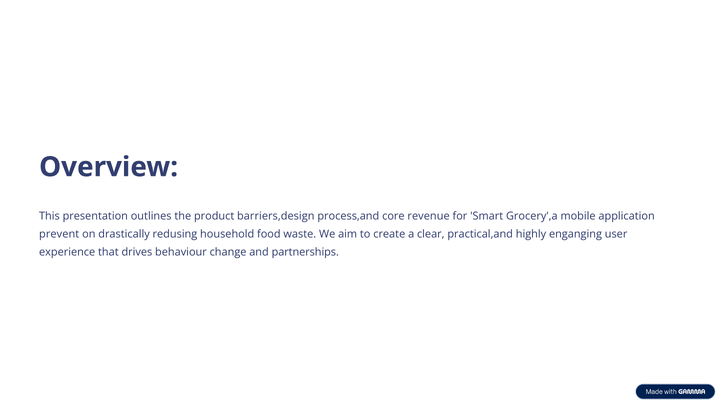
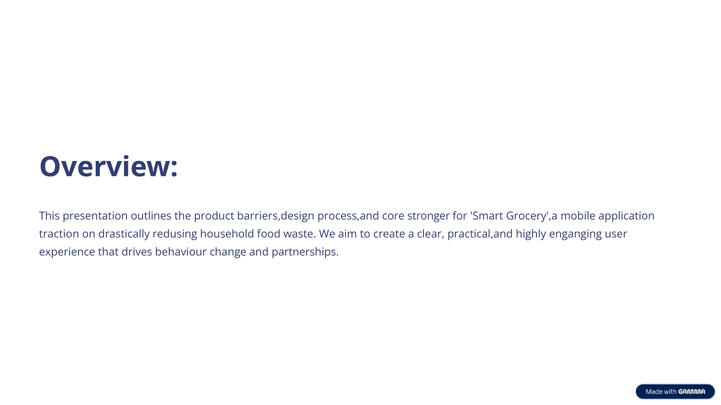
revenue: revenue -> stronger (429, 217)
prevent: prevent -> traction (59, 234)
